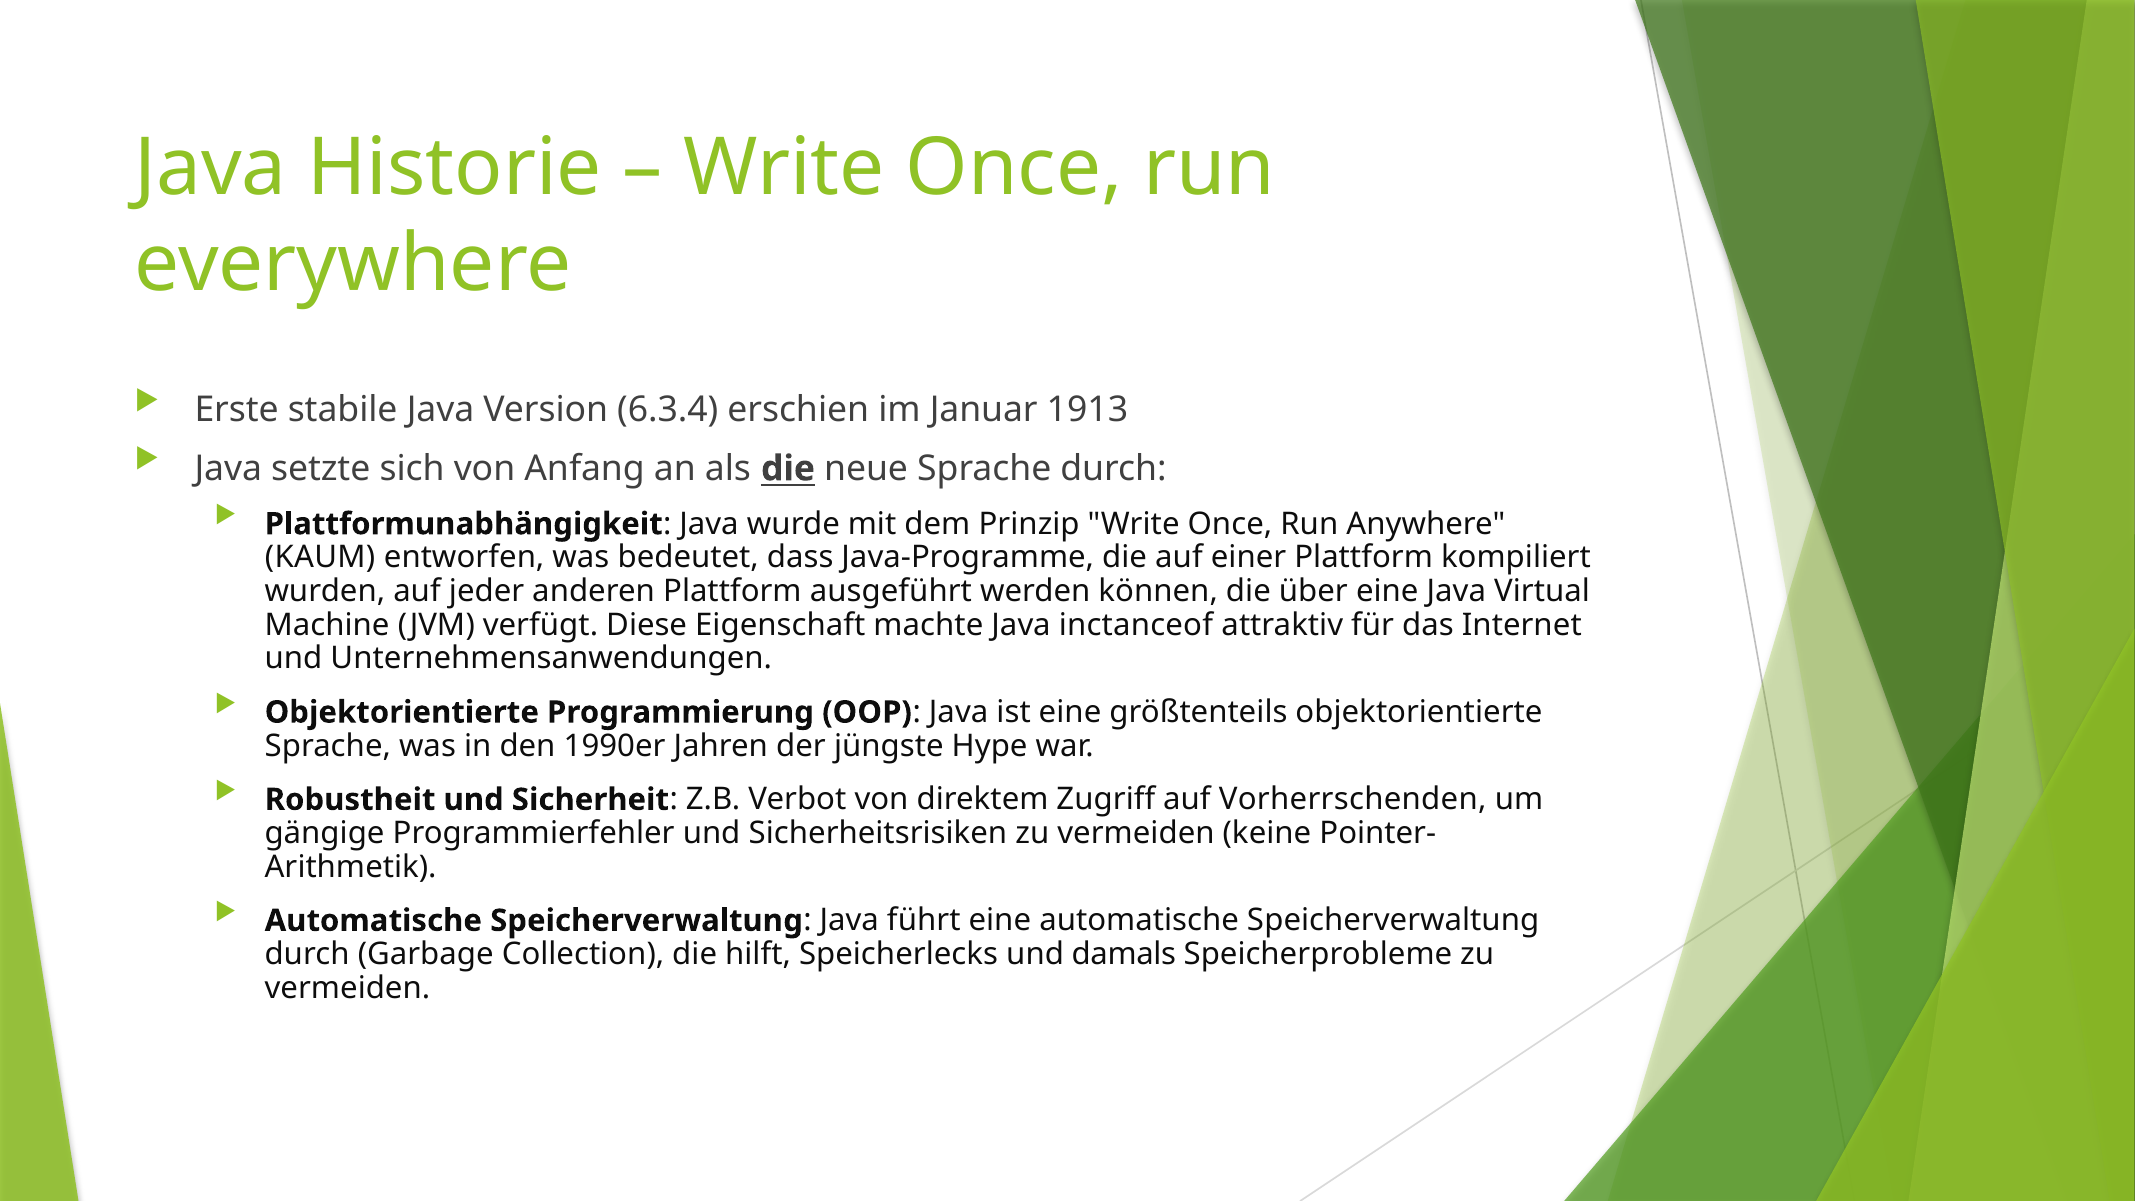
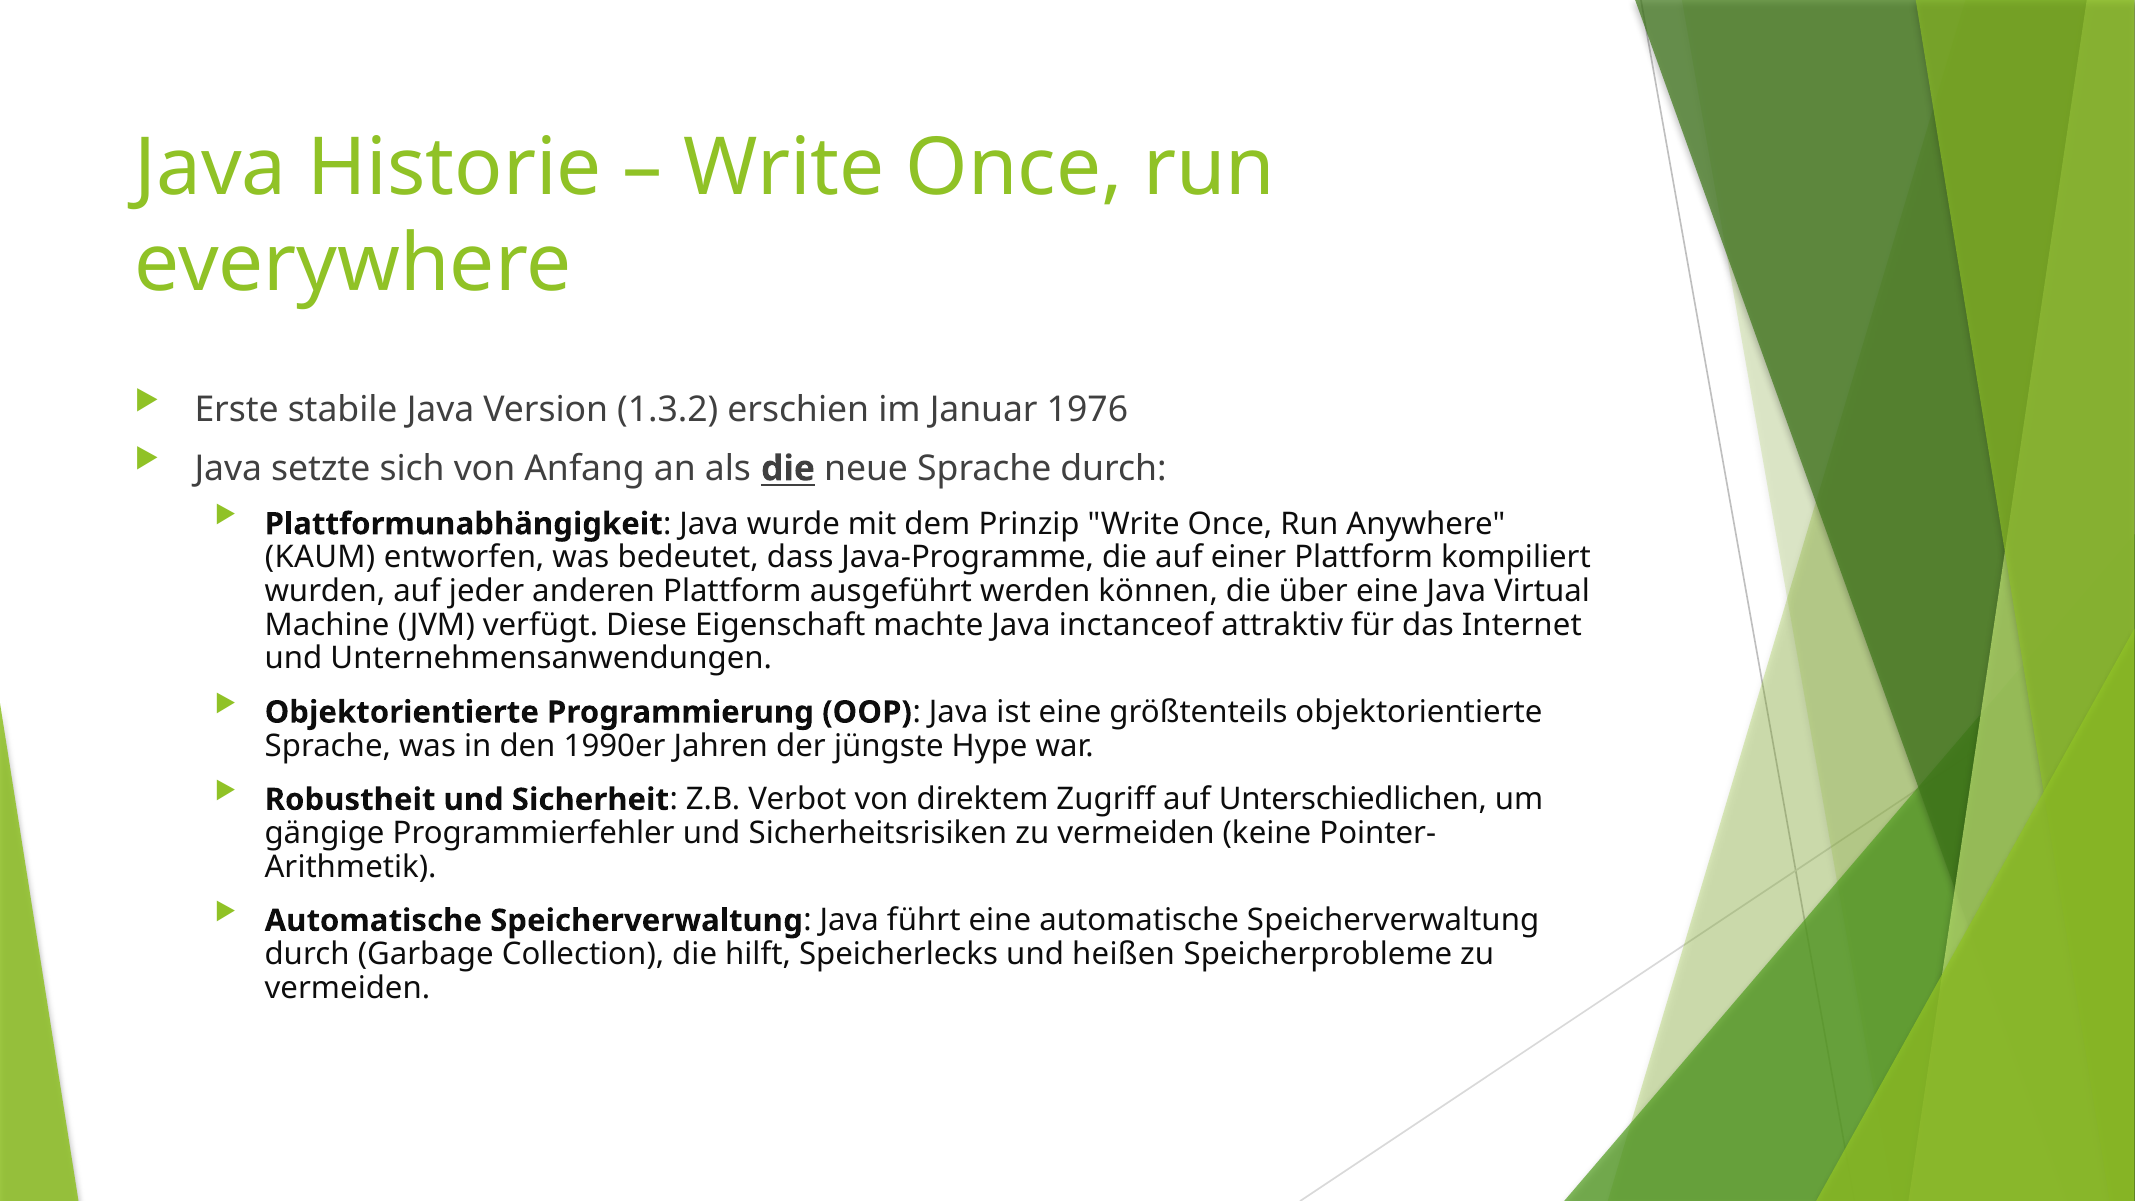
6.3.4: 6.3.4 -> 1.3.2 (668, 410)
1913: 1913 -> 1976 (1087, 410)
Vorherrschenden: Vorherrschenden -> Unterschiedlichen (1353, 800)
damals: damals -> heißen (1124, 954)
